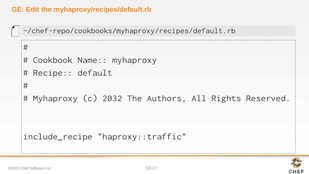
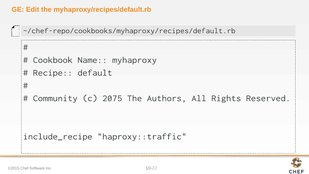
Myhaproxy: Myhaproxy -> Community (55, 98)
2032: 2032 -> 2075 (112, 98)
